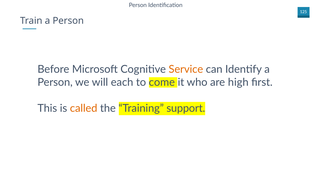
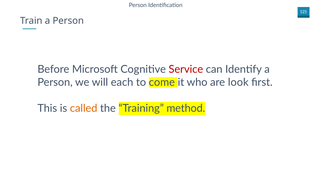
Service colour: orange -> red (186, 69)
high: high -> look (238, 82)
support: support -> method (186, 108)
